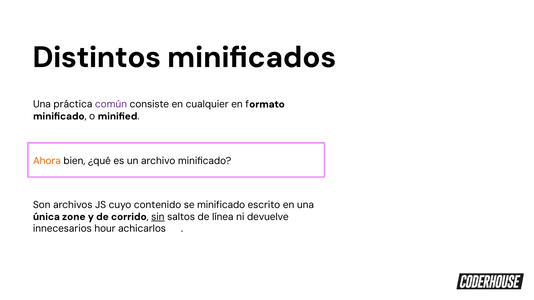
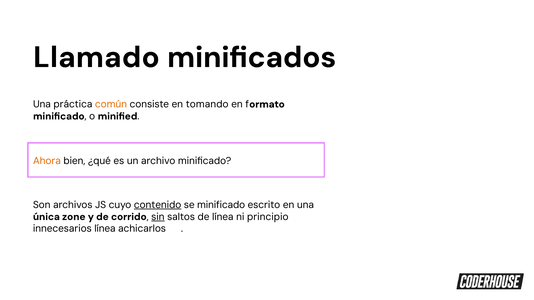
Distintos: Distintos -> Llamado (96, 57)
común colour: purple -> orange (111, 104)
cualquier: cualquier -> tomando (207, 104)
contenido underline: none -> present (158, 205)
devuelve: devuelve -> principio (268, 217)
innecesarios hour: hour -> línea (105, 229)
